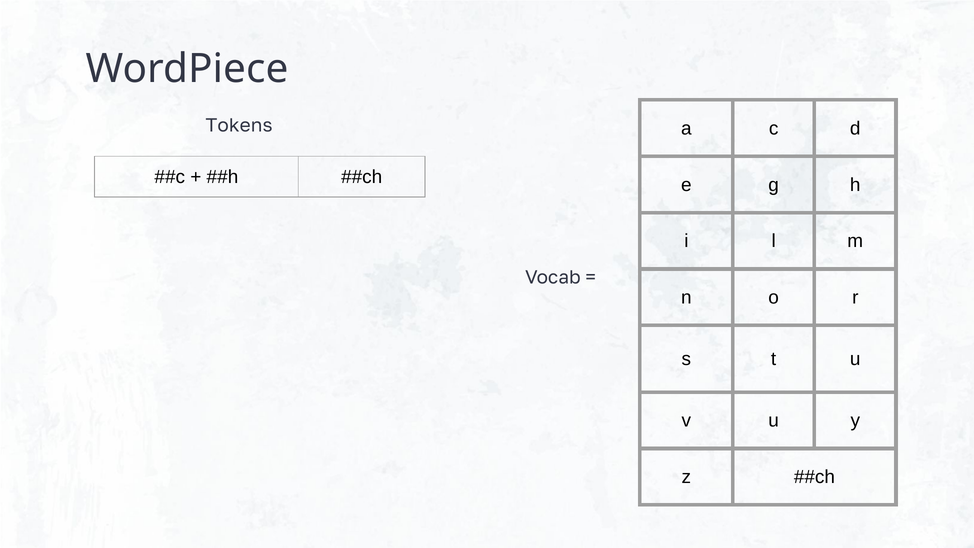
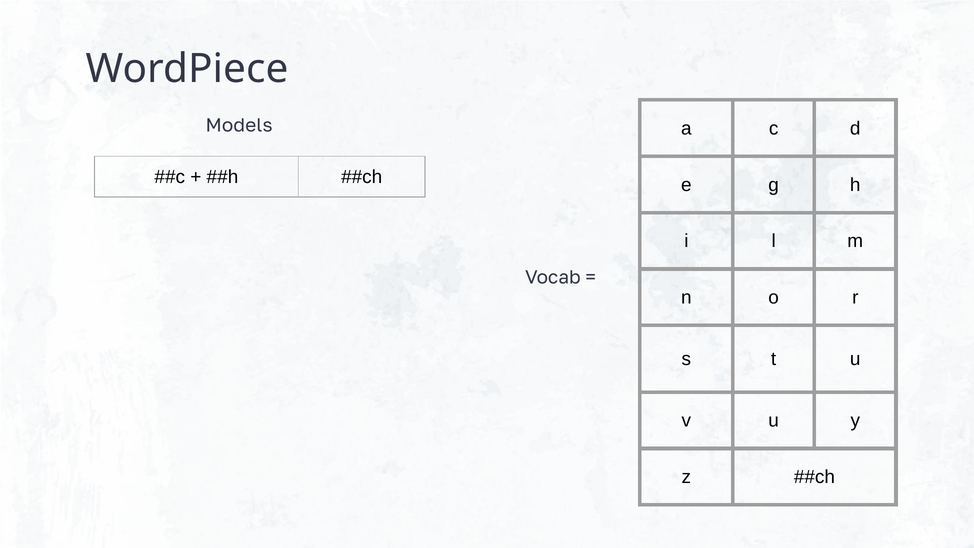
Tokens: Tokens -> Models (239, 125)
